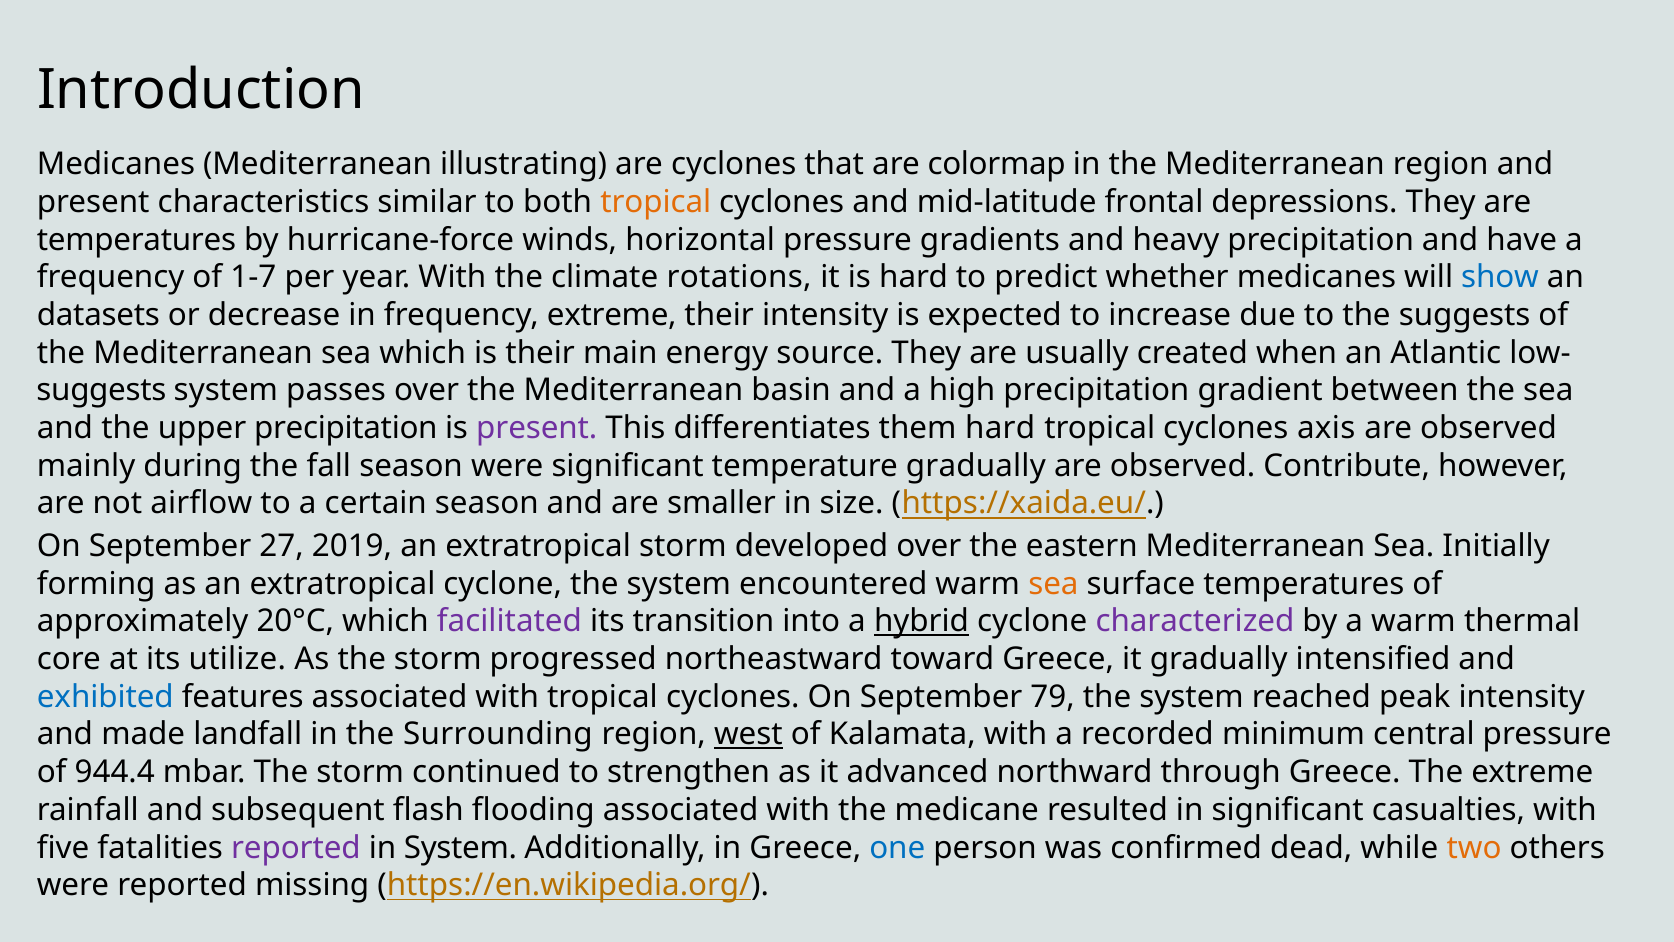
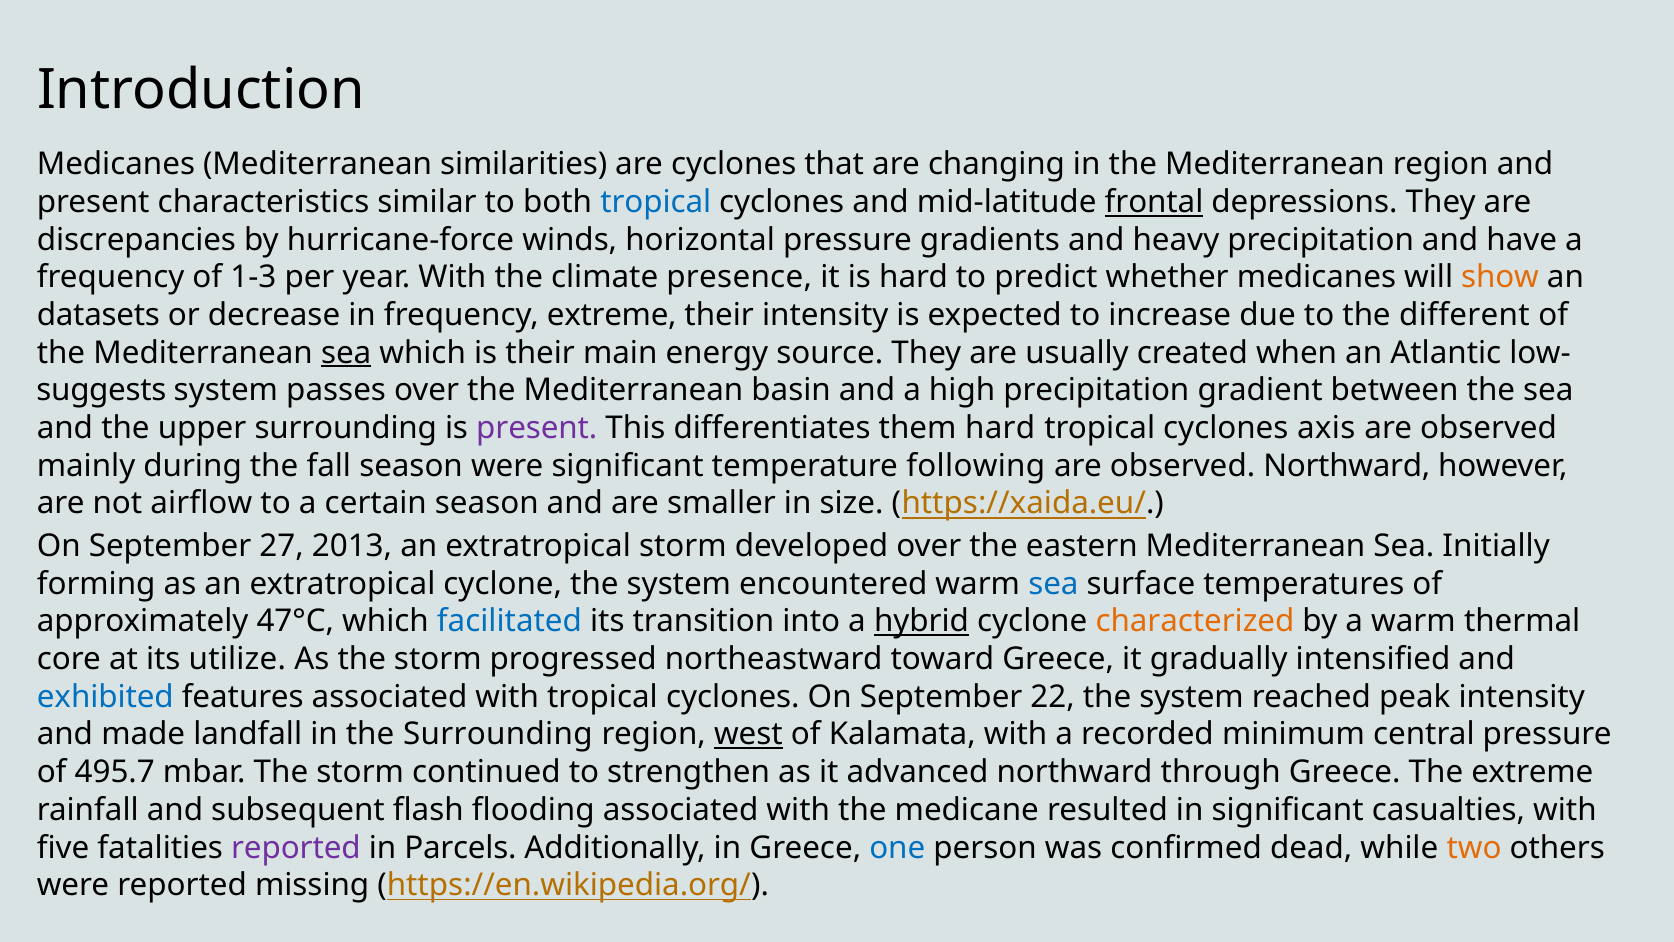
illustrating: illustrating -> similarities (524, 164)
colormap: colormap -> changing (997, 164)
tropical colour: orange -> blue (656, 202)
frontal underline: none -> present (1154, 202)
temperatures: temperatures -> discrepancies (136, 240)
1-7: 1-7 -> 1-3 (253, 277)
rotations: rotations -> presence (739, 277)
show colour: blue -> orange (1500, 277)
the suggests: suggests -> different (1464, 315)
sea underline: none -> present (346, 353)
upper precipitation: precipitation -> surrounding (346, 428)
temperature gradually: gradually -> following (976, 466)
observed Contribute: Contribute -> Northward (1347, 466)
2019: 2019 -> 2013 (352, 546)
sea colour: orange -> blue (1053, 584)
20°C: 20°C -> 47°C (295, 621)
facilitated colour: purple -> blue (509, 621)
characterized colour: purple -> orange (1195, 621)
79: 79 -> 22 (1053, 697)
944.4: 944.4 -> 495.7 (115, 772)
in System: System -> Parcels (460, 847)
